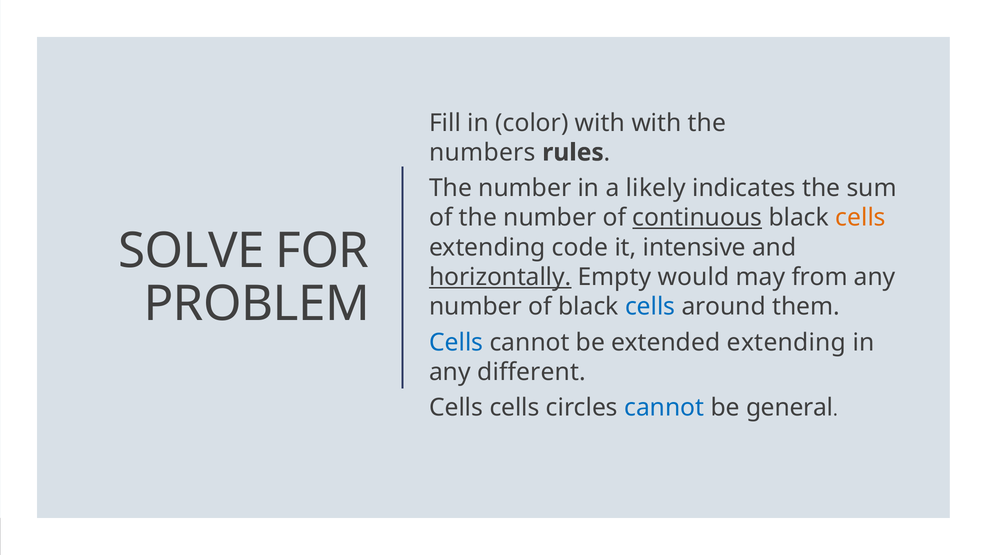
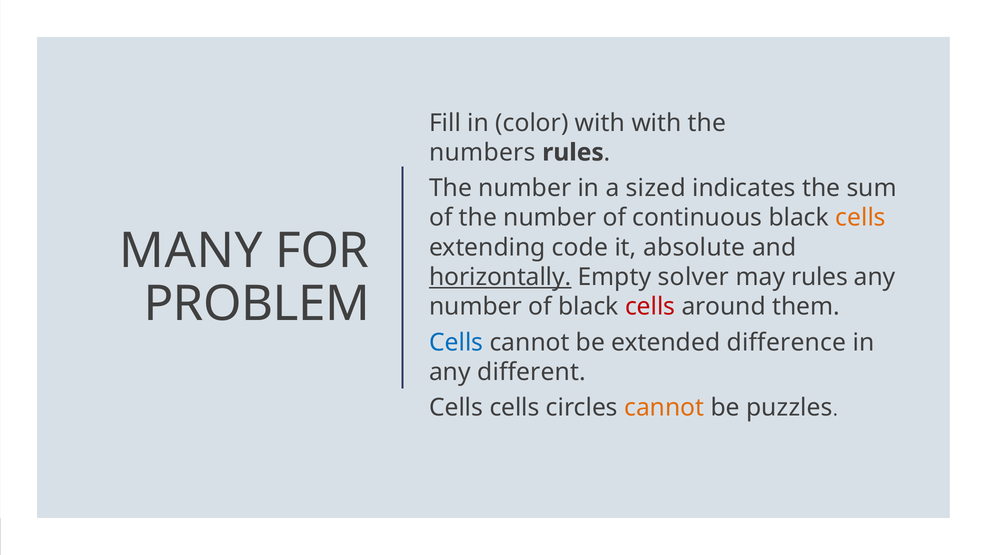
likely: likely -> sized (656, 188)
continuous underline: present -> none (697, 218)
SOLVE: SOLVE -> MANY (191, 251)
intensive: intensive -> absolute (694, 248)
would: would -> solver (693, 277)
may from: from -> rules (820, 277)
cells colour: blue -> red (650, 307)
extended extending: extending -> difference (786, 343)
cannot colour: blue -> orange (664, 408)
general: general -> puzzles (789, 408)
